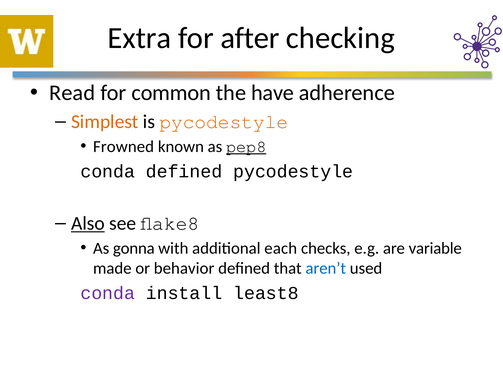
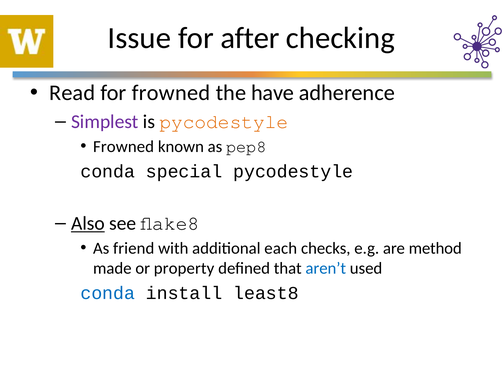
Extra: Extra -> Issue (139, 38)
for common: common -> frowned (171, 93)
Simplest colour: orange -> purple (105, 122)
pep8 underline: present -> none (246, 147)
conda defined: defined -> special (184, 171)
gonna: gonna -> friend (134, 248)
variable: variable -> method (435, 248)
behavior: behavior -> property (184, 269)
conda colour: purple -> blue (108, 293)
